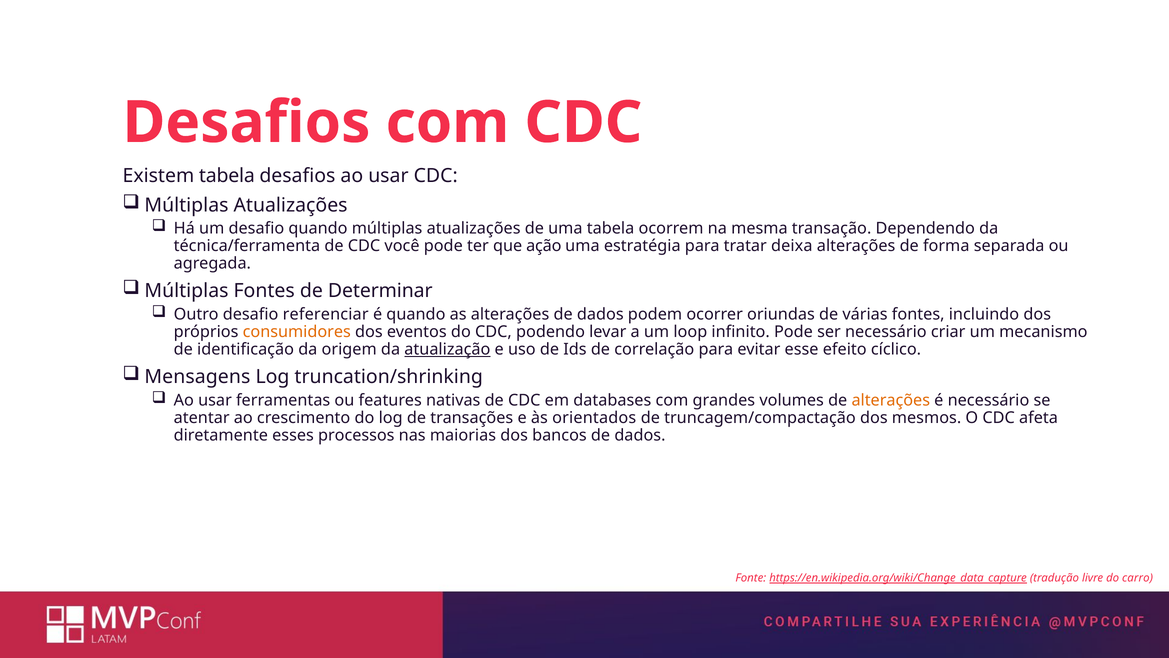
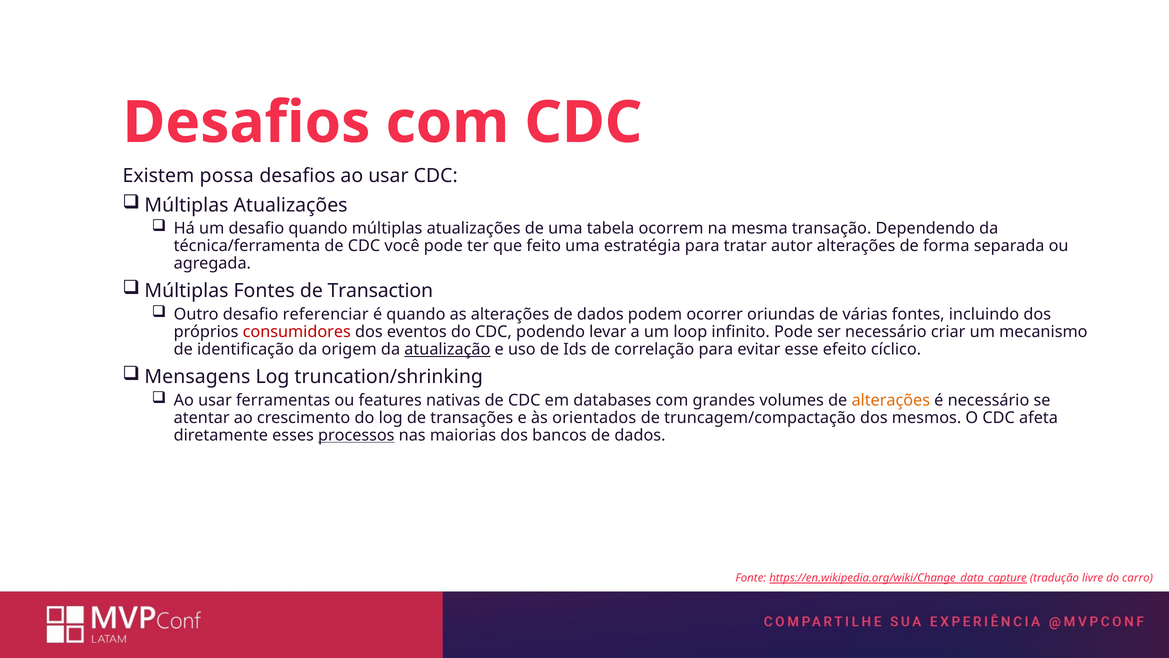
Existem tabela: tabela -> possa (227, 176)
ação: ação -> feito (544, 246)
deixa: deixa -> autor (792, 246)
Determinar: Determinar -> Transaction (380, 291)
consumidores colour: orange -> red (297, 332)
processos underline: none -> present (356, 435)
